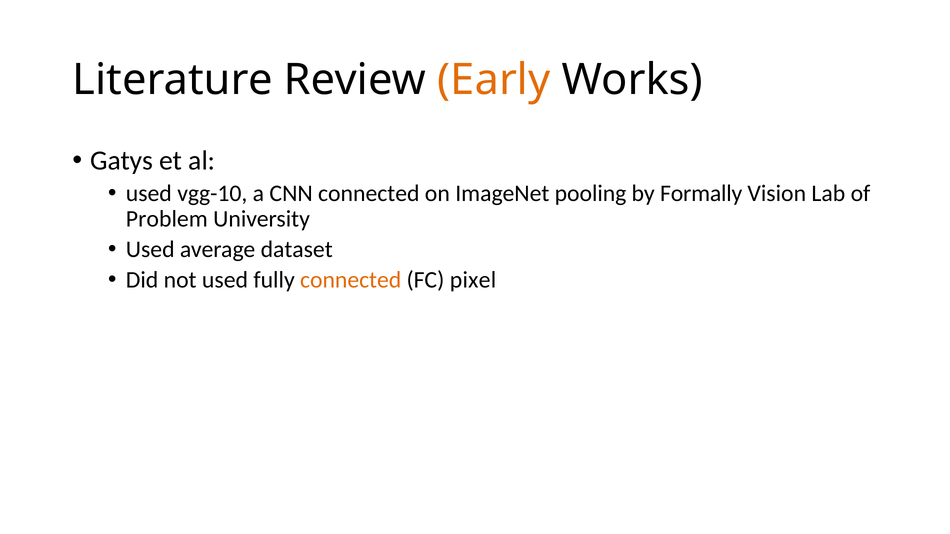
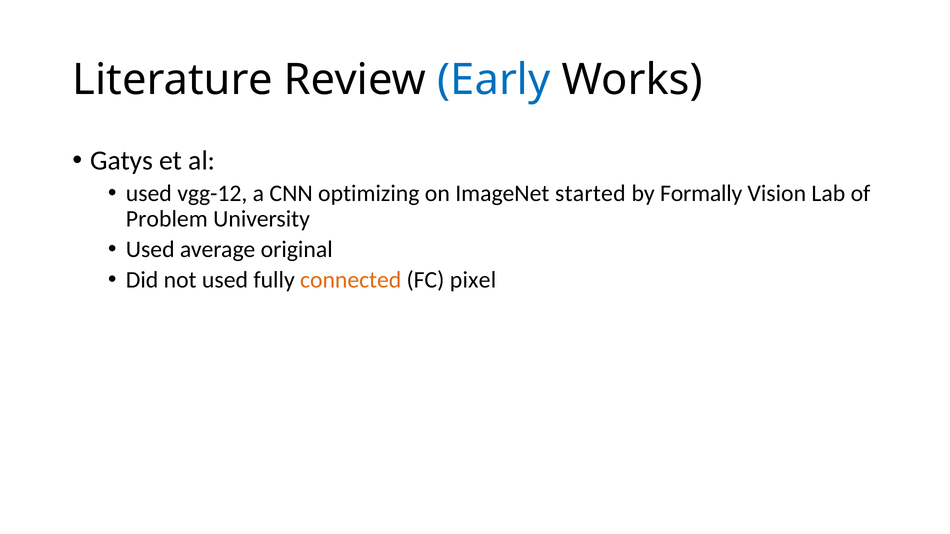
Early colour: orange -> blue (494, 80)
vgg-10: vgg-10 -> vgg-12 (212, 193)
CNN connected: connected -> optimizing (369, 193)
pooling: pooling -> started (590, 193)
dataset: dataset -> original (297, 250)
